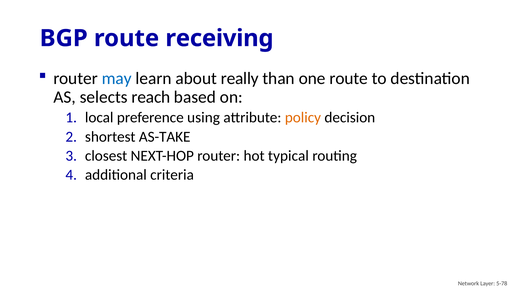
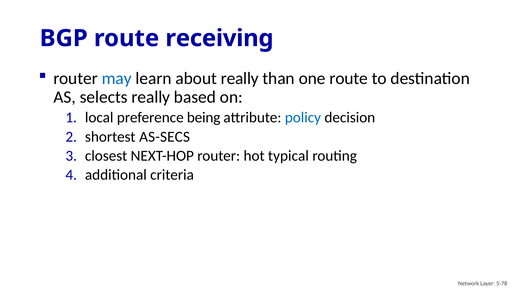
selects reach: reach -> really (151, 97)
using: using -> being (204, 118)
policy colour: orange -> blue (303, 118)
AS-TAKE: AS-TAKE -> AS-SECS (165, 137)
